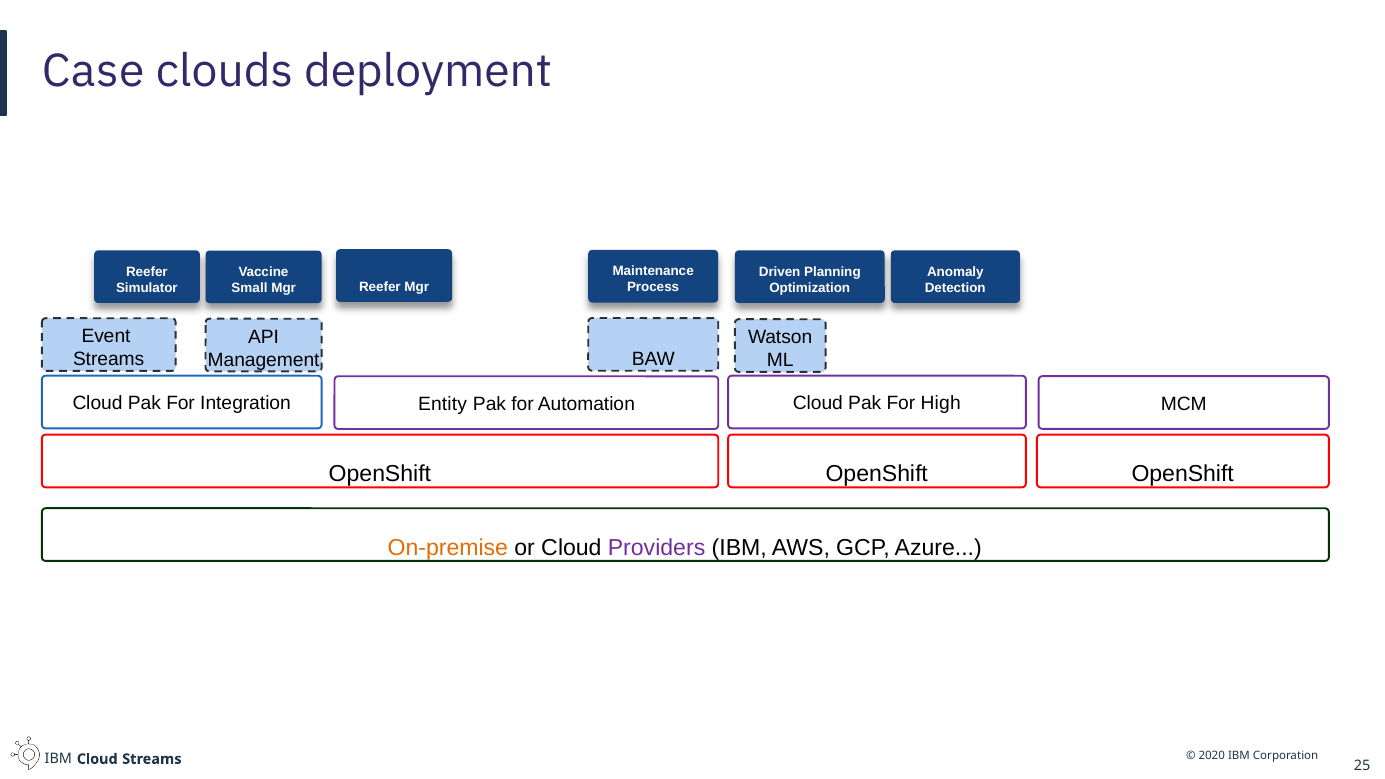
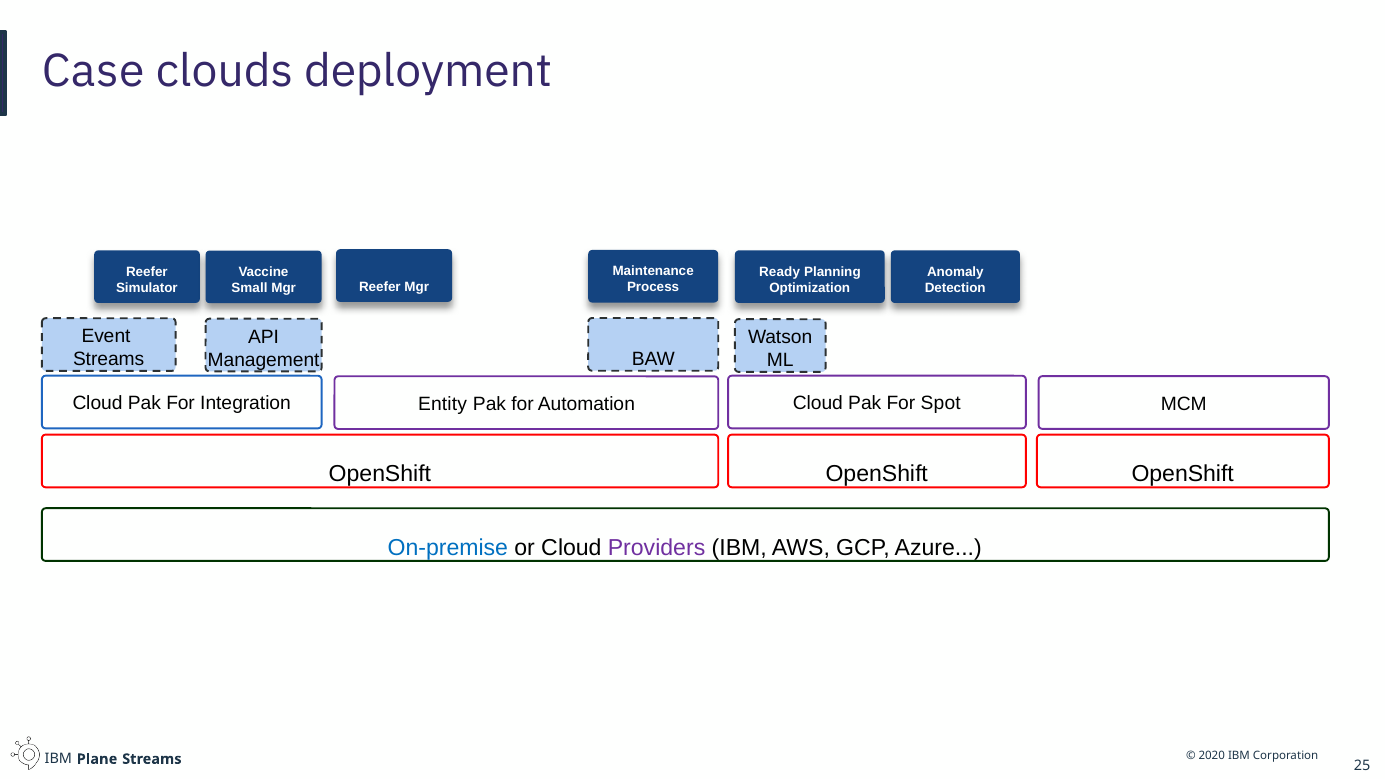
Driven: Driven -> Ready (780, 272)
High: High -> Spot (941, 403)
On-premise colour: orange -> blue (448, 548)
IBM Cloud: Cloud -> Plane (97, 759)
